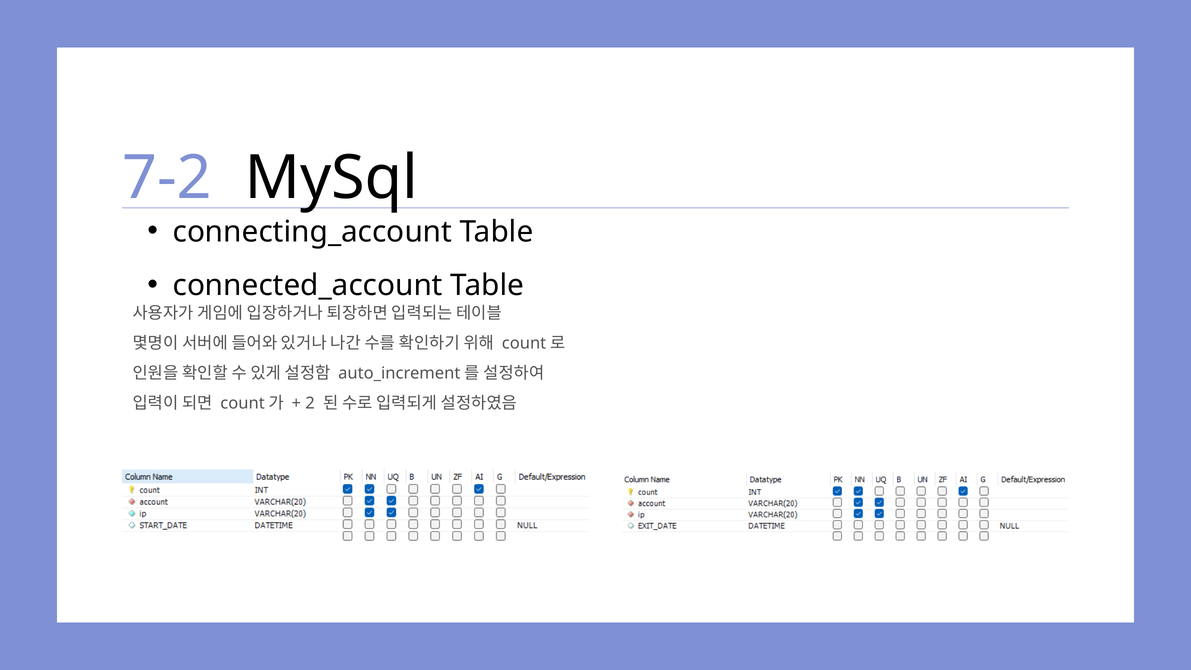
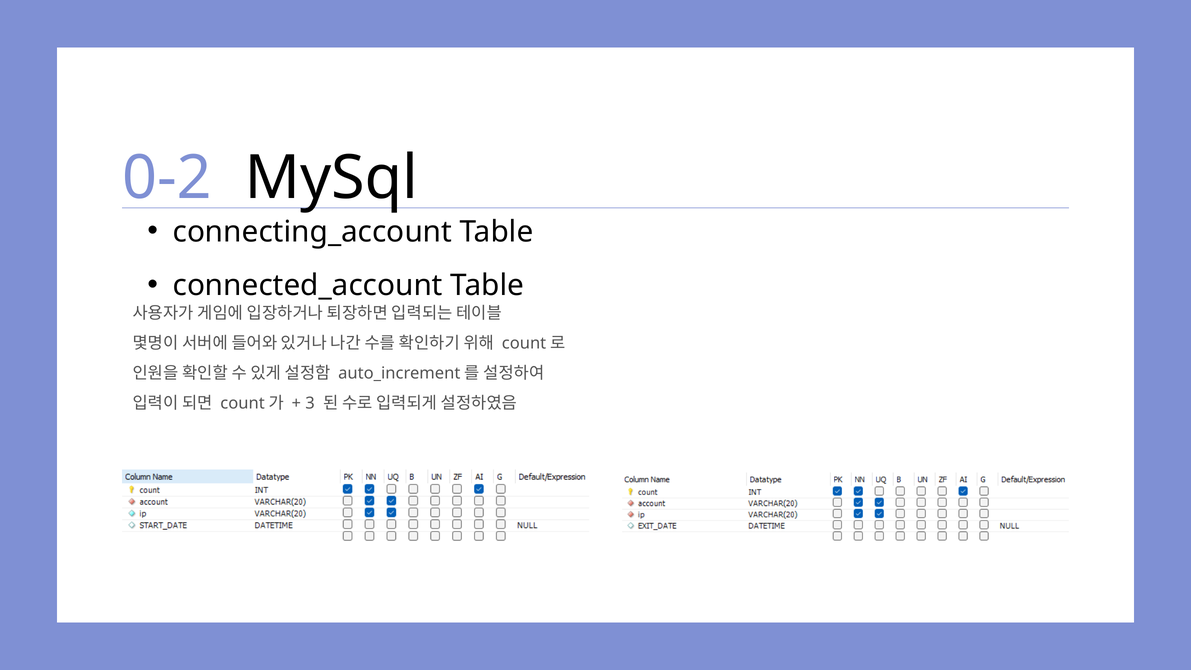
7-2: 7-2 -> 0-2 (167, 178)
2: 2 -> 3 (310, 403)
